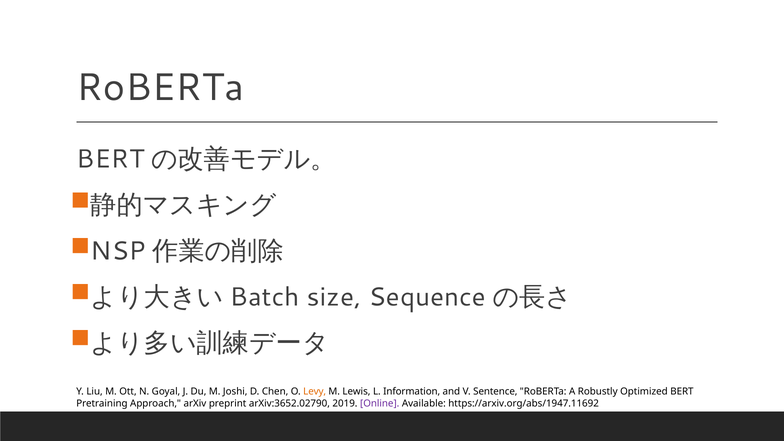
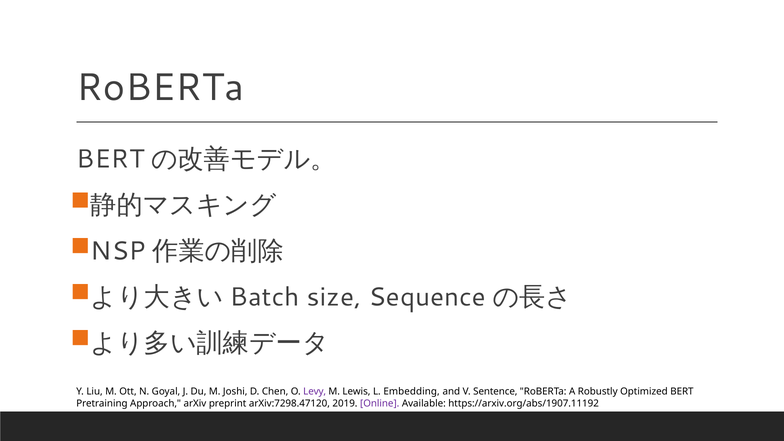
Levy colour: orange -> purple (315, 392)
Information: Information -> Embedding (412, 392)
arXiv:3652.02790: arXiv:3652.02790 -> arXiv:7298.47120 (289, 403)
https://arxiv.org/abs/1947.11692: https://arxiv.org/abs/1947.11692 -> https://arxiv.org/abs/1907.11192 (524, 403)
